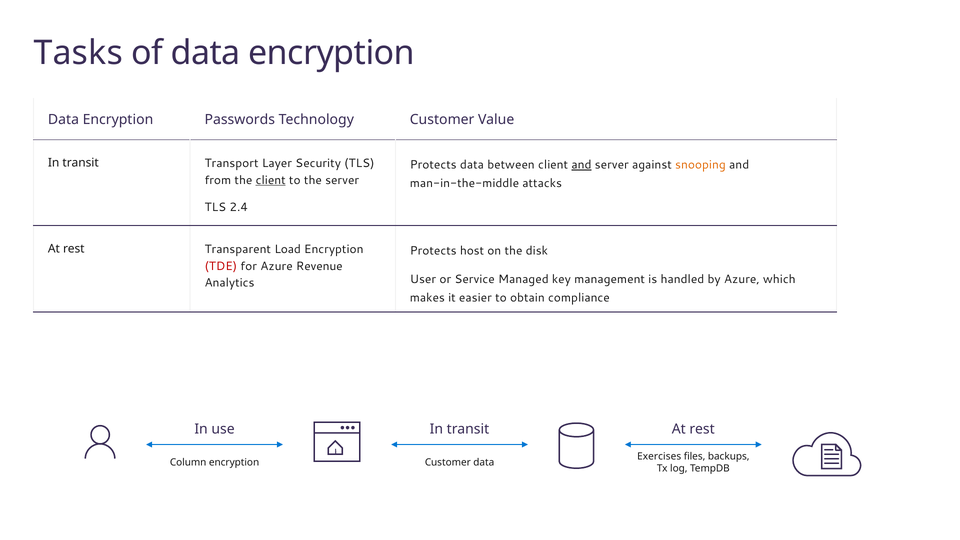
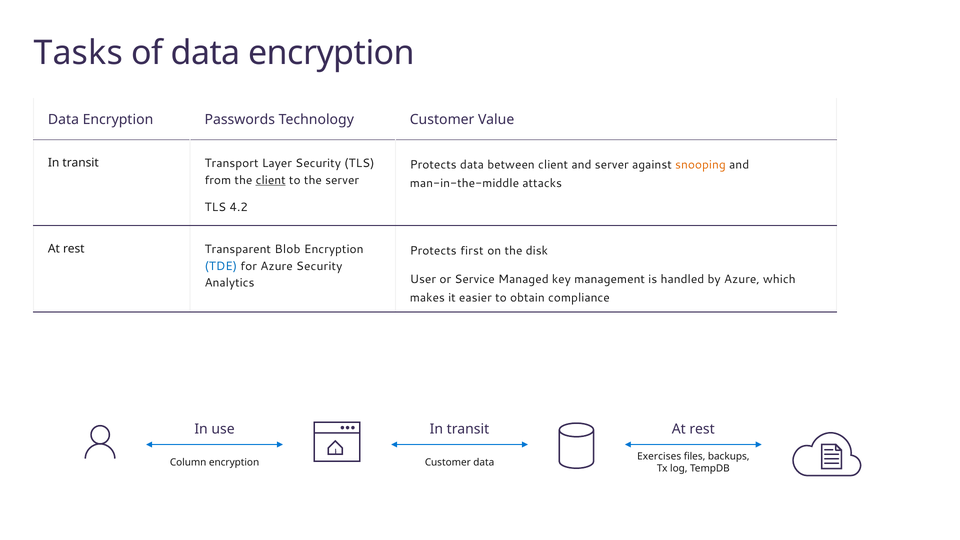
and underline: present -> none (581, 165)
2.4: 2.4 -> 4.2 (239, 207)
Load: Load -> Blob (287, 249)
host: host -> first (472, 251)
TDE colour: red -> blue (221, 266)
Azure Revenue: Revenue -> Security (319, 266)
